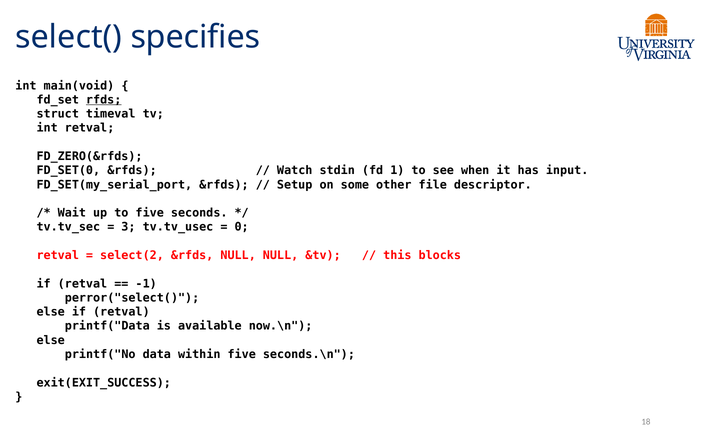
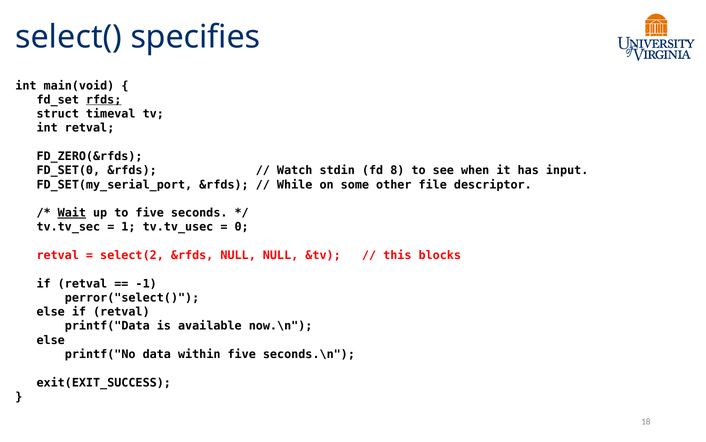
1: 1 -> 8 (397, 170)
Setup: Setup -> While (295, 184)
Wait underline: none -> present (72, 213)
3: 3 -> 1 (128, 227)
